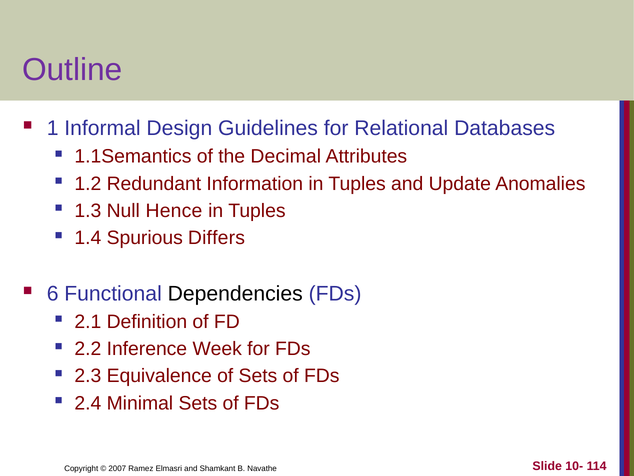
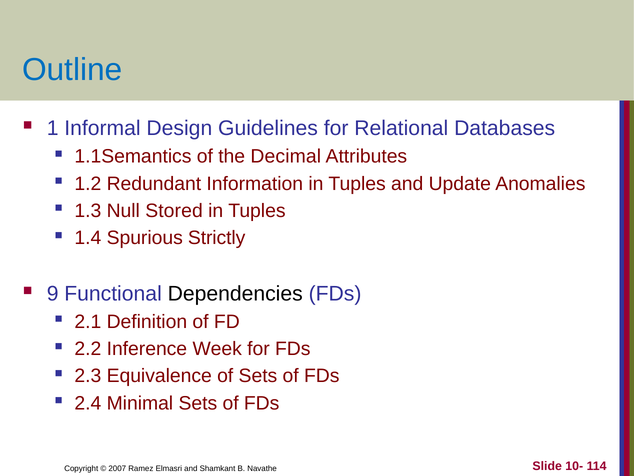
Outline colour: purple -> blue (72, 70)
Hence: Hence -> Stored (174, 211)
Differs: Differs -> Strictly (217, 238)
6: 6 -> 9 (53, 293)
